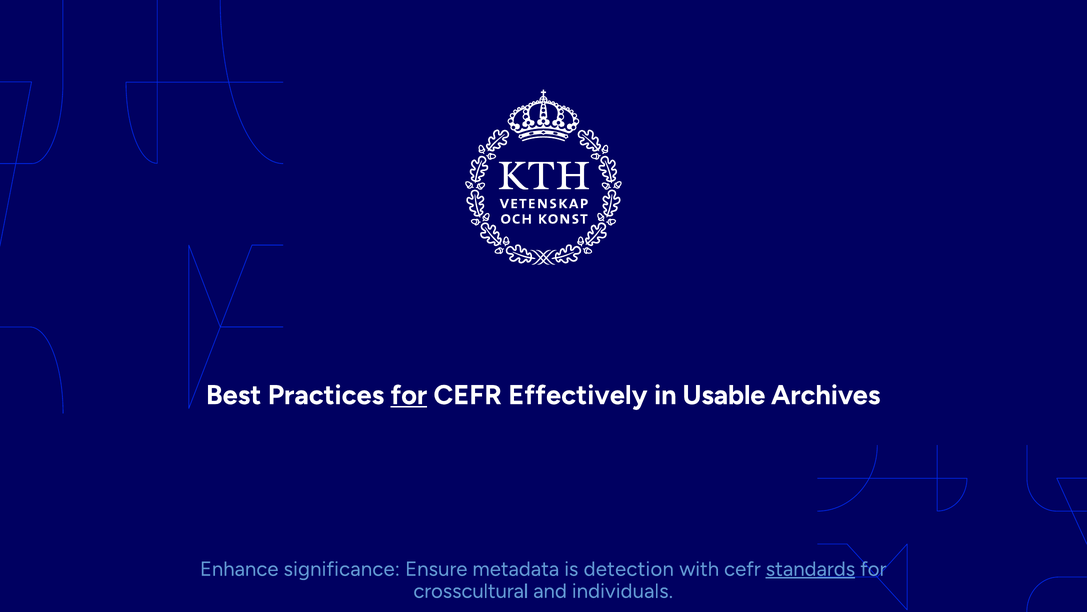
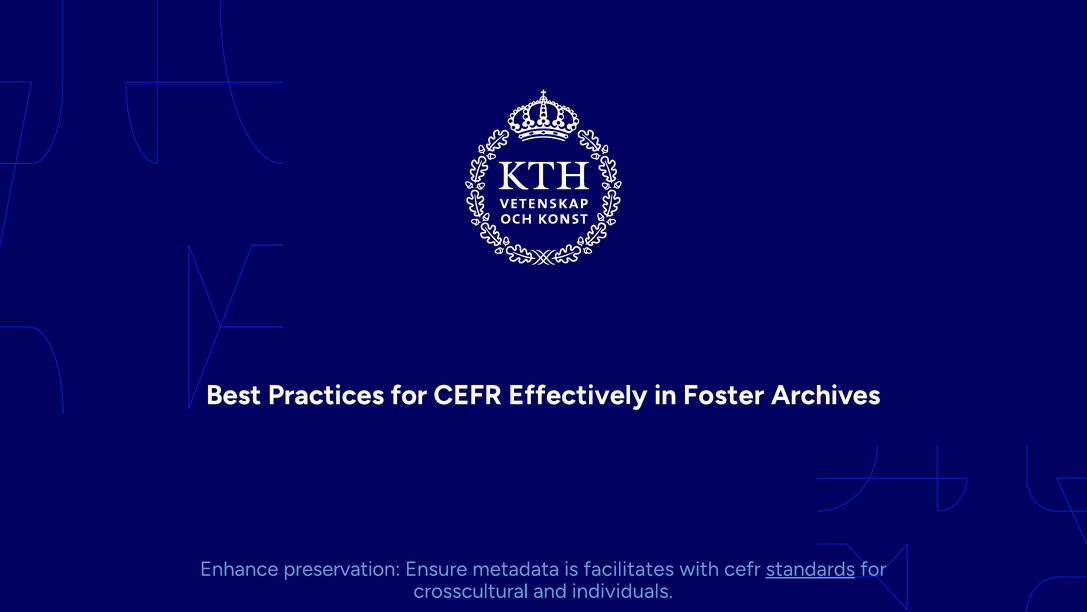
for underline: present -> none (409, 395)
Usable: Usable -> Foster (724, 395)
significance: significance -> preservation (342, 569)
detection: detection -> facilitates (629, 569)
